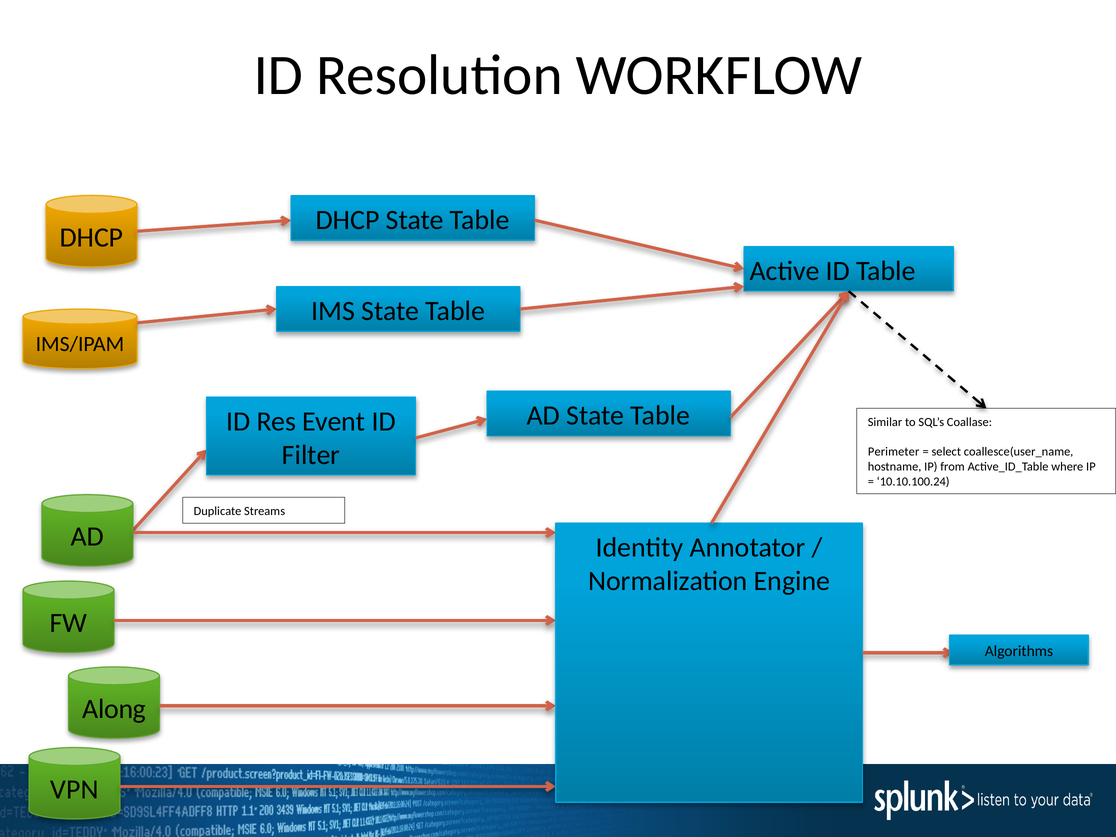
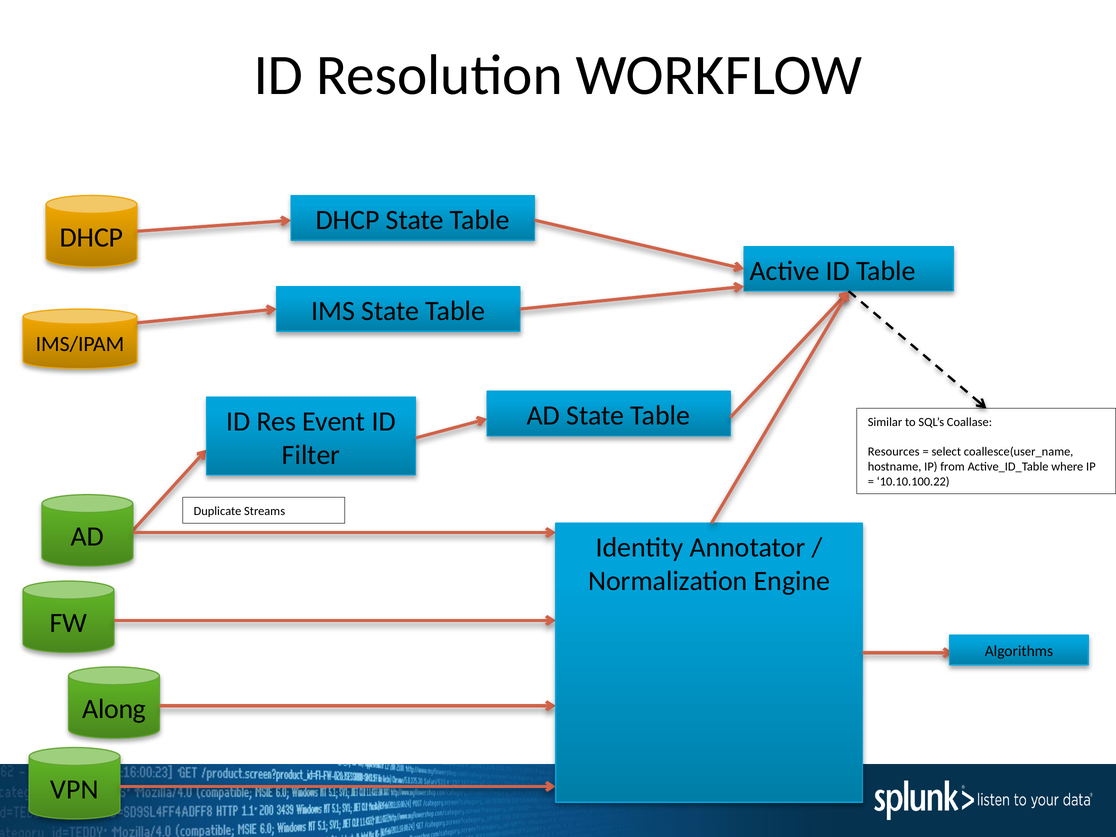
Perimeter: Perimeter -> Resources (894, 452)
10.10.100.24: 10.10.100.24 -> 10.10.100.22 (913, 482)
